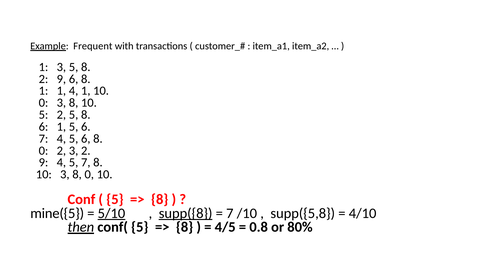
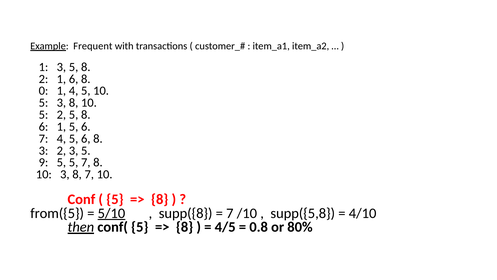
9: 9 -> 1 (61, 79)
1: 1 -> 0 (43, 91)
1 4 1: 1 -> 5 (86, 91)
0: 0 -> 5 (43, 103)
0: 0 -> 3 (43, 150)
2 3 2: 2 -> 5 (86, 150)
9 4: 4 -> 5 (61, 162)
3 8 0: 0 -> 7 (89, 174)
mine({5: mine({5 -> from({5 (57, 213)
supp({8 underline: present -> none (186, 213)
